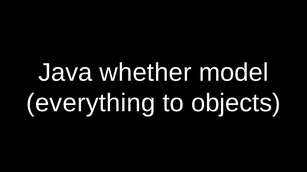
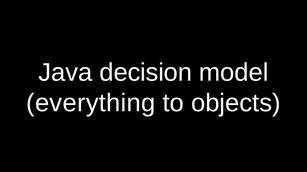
whether: whether -> decision (146, 73)
